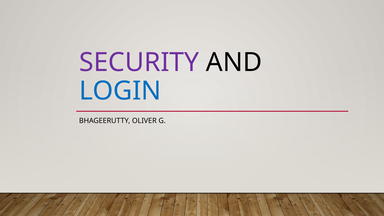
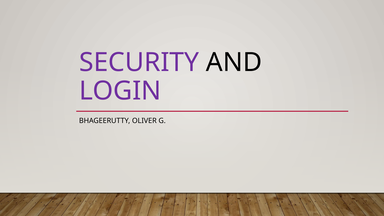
LOGIN colour: blue -> purple (120, 91)
